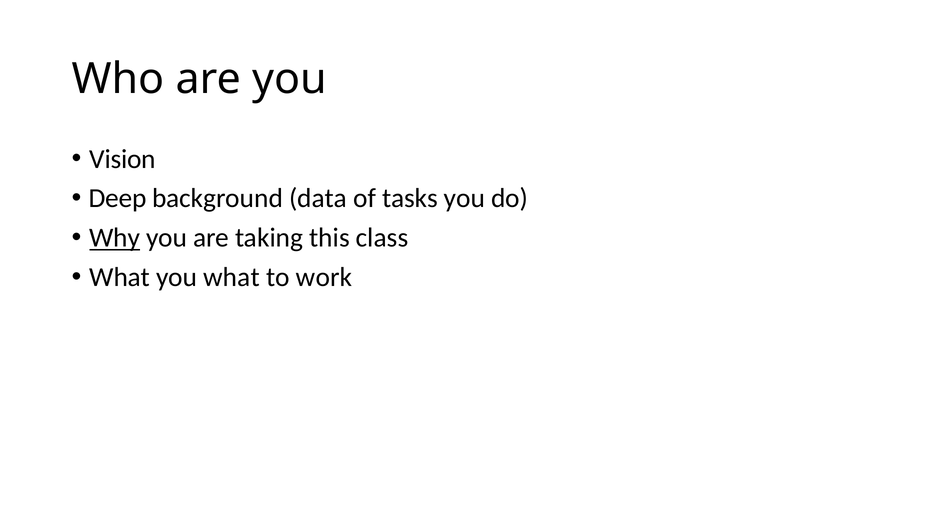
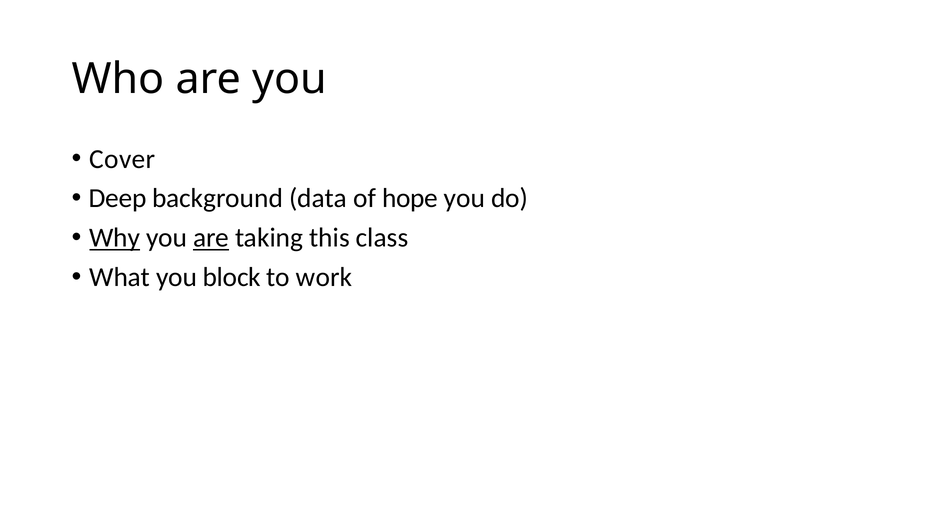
Vision: Vision -> Cover (122, 159)
tasks: tasks -> hope (410, 198)
are underline: none -> present (211, 238)
you what: what -> block (232, 277)
